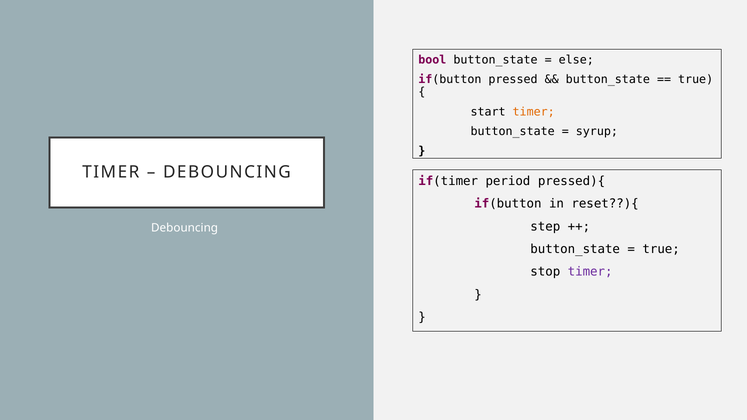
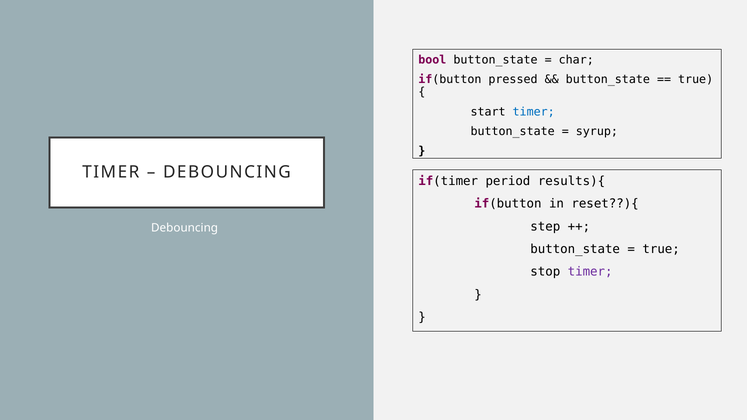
else: else -> char (576, 60)
timer colour: orange -> blue (534, 112)
pressed){: pressed){ -> results){ (572, 181)
